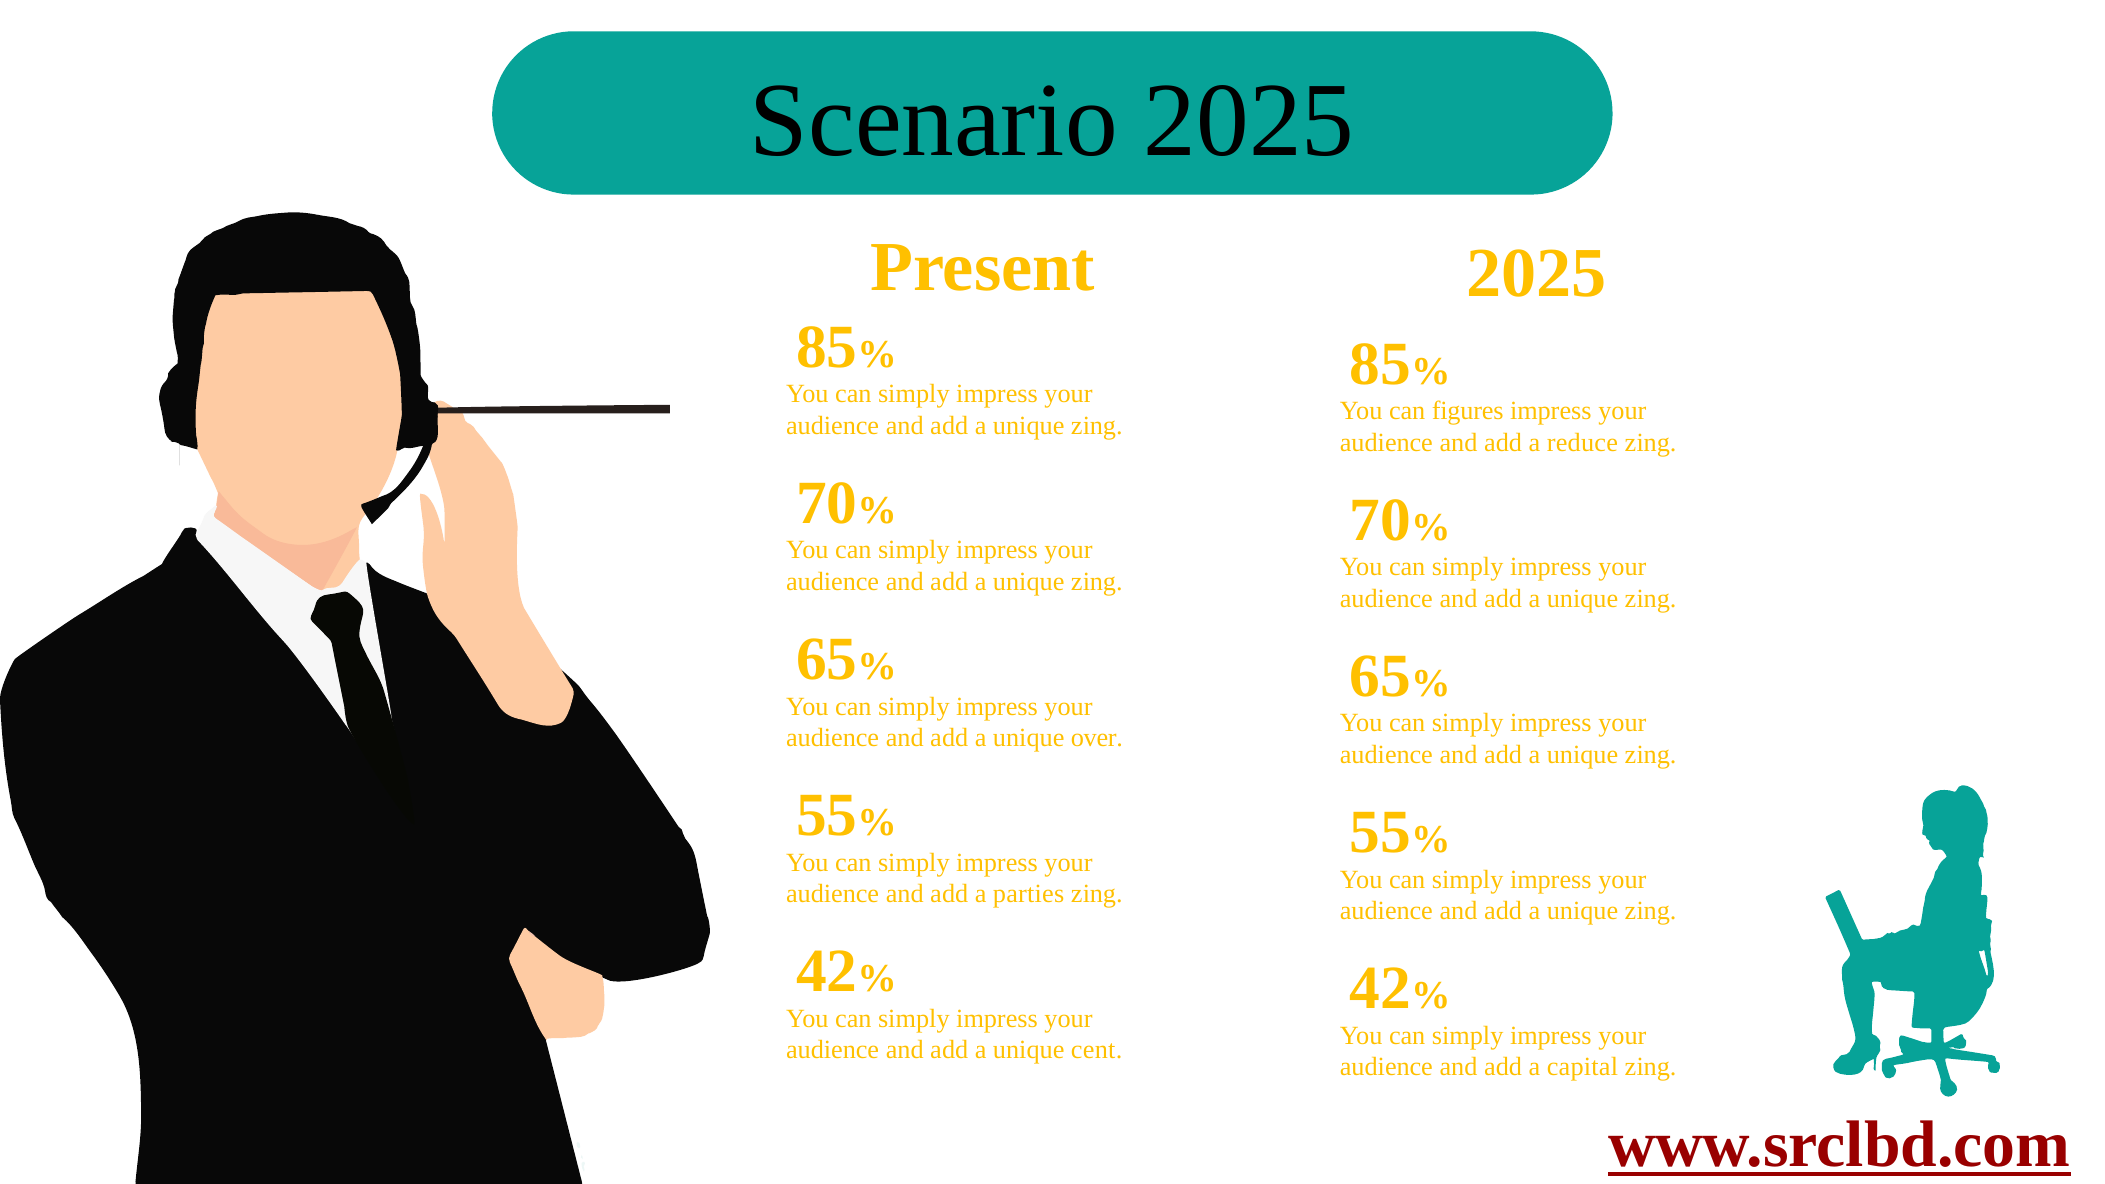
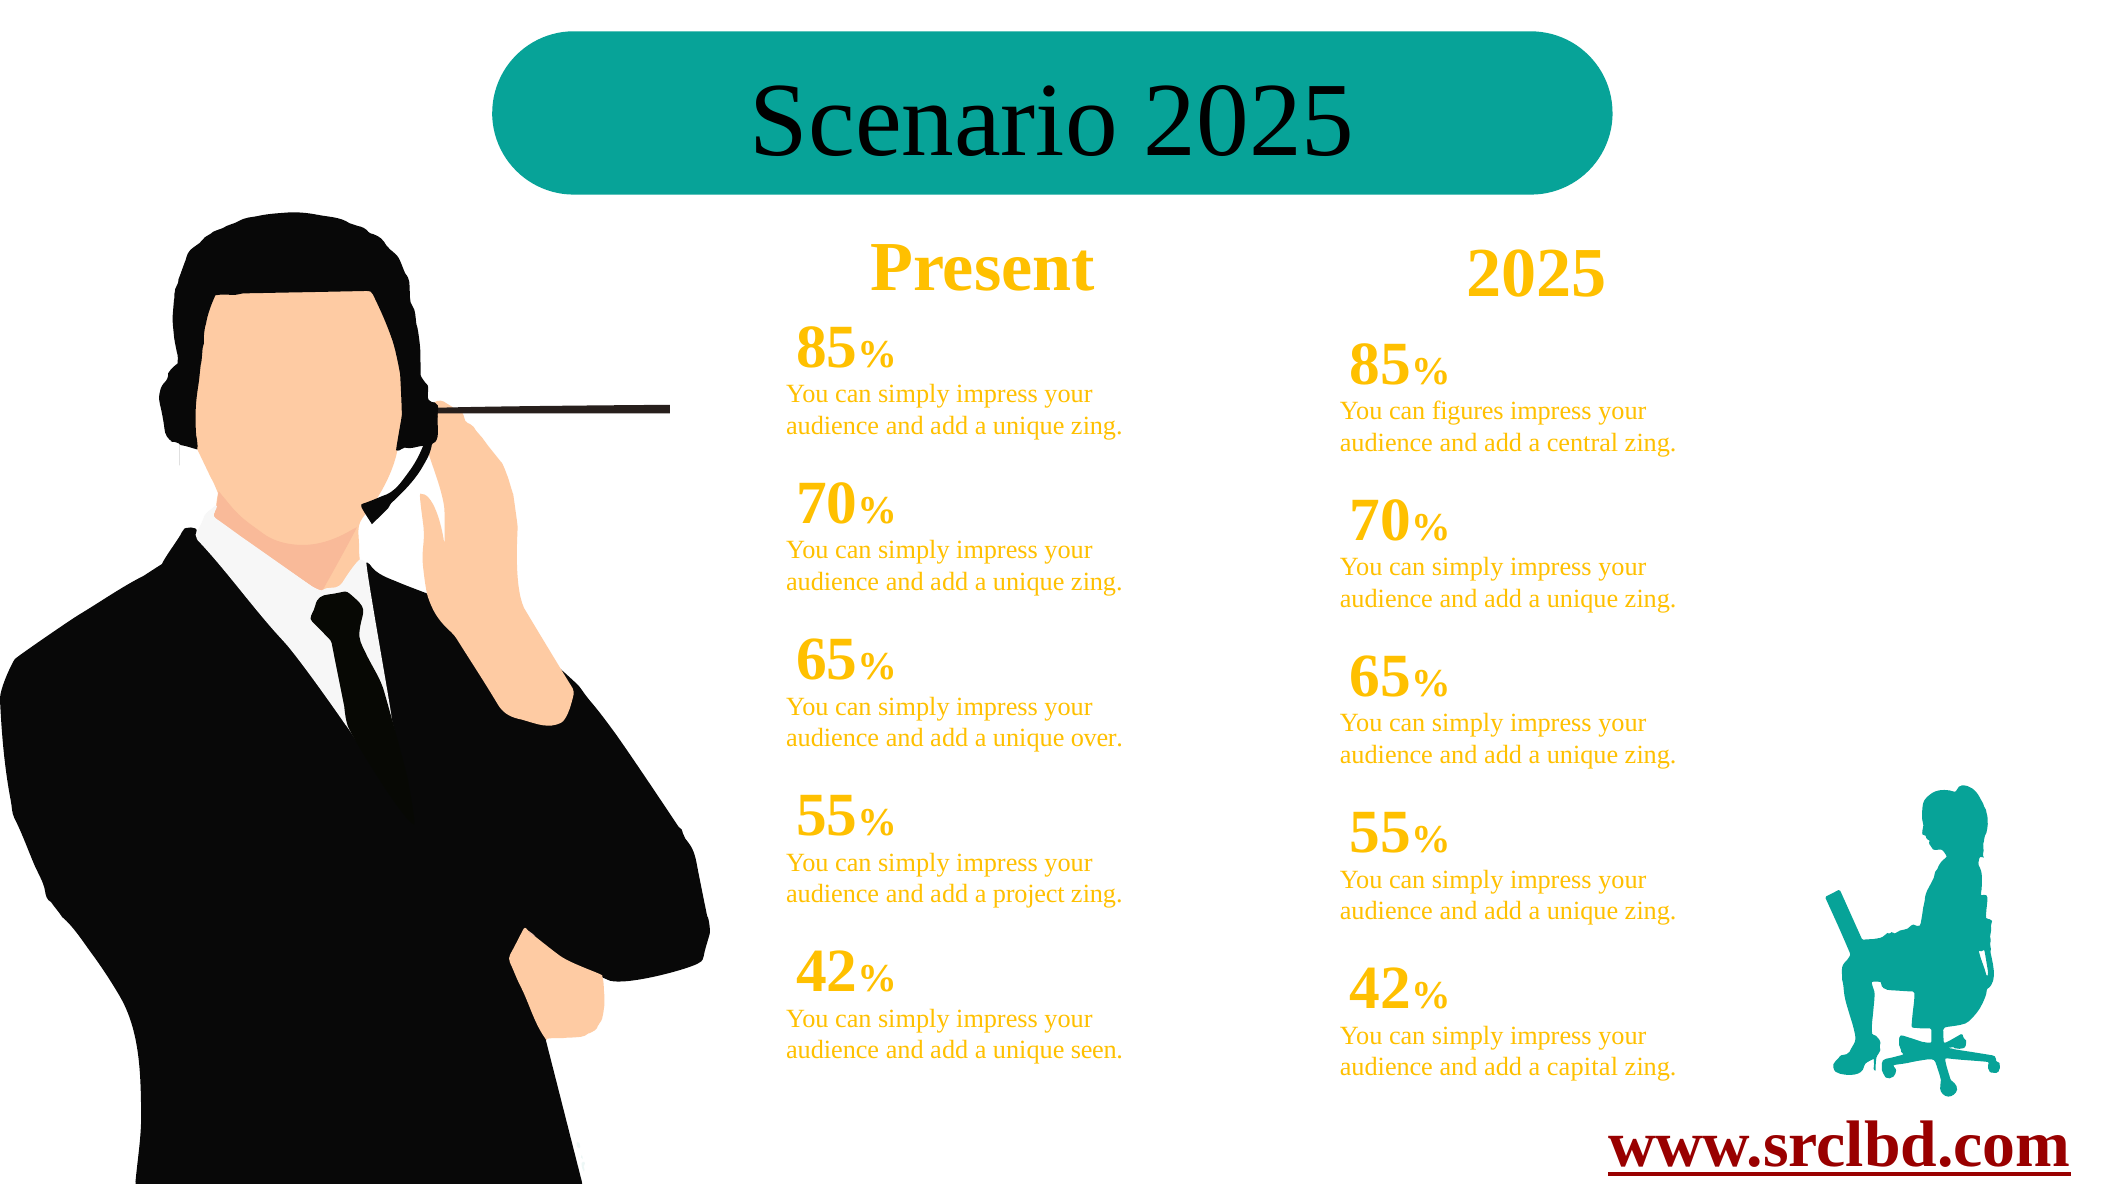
reduce: reduce -> central (1583, 443)
parties: parties -> project (1029, 894)
cent: cent -> seen (1097, 1050)
